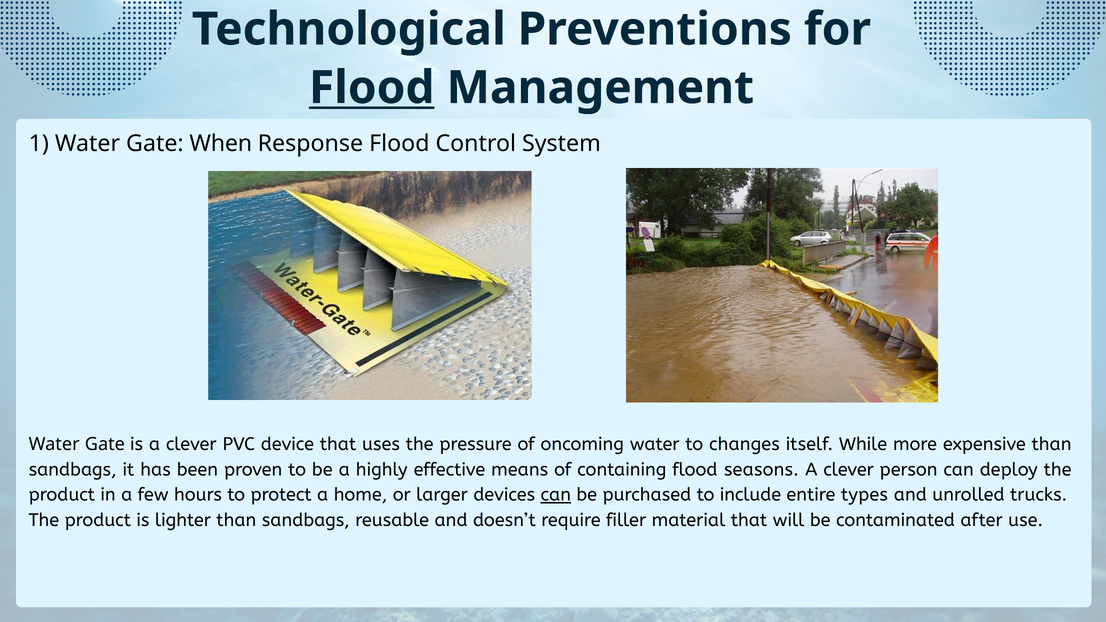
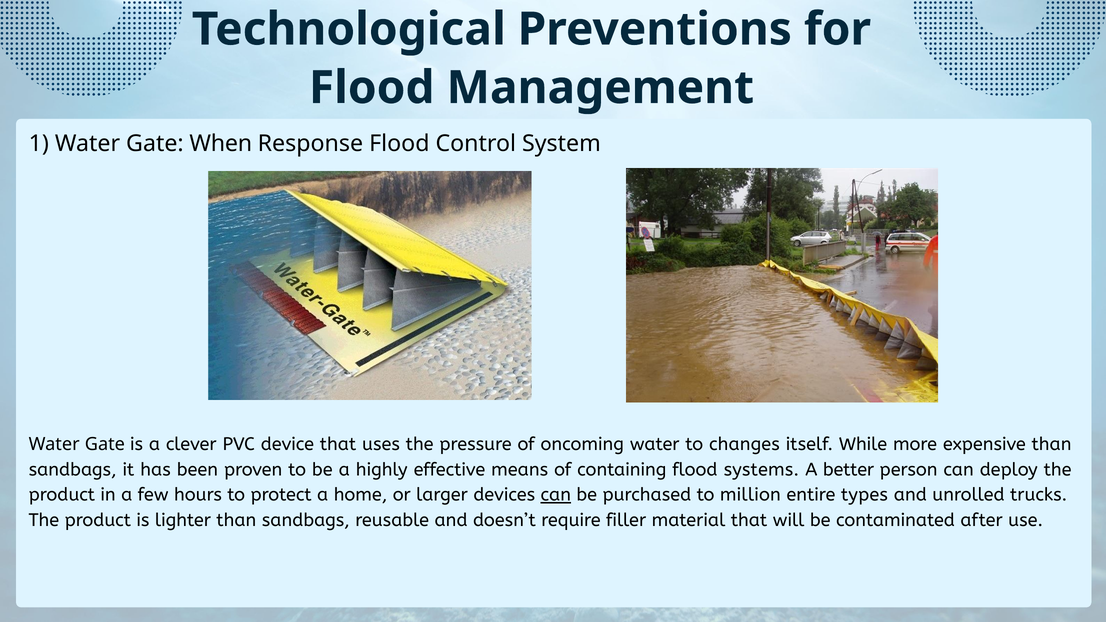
Flood underline: present -> none (372, 88)
seasons: seasons -> systems (761, 470)
clever: clever -> better (849, 470)
include: include -> million (750, 495)
